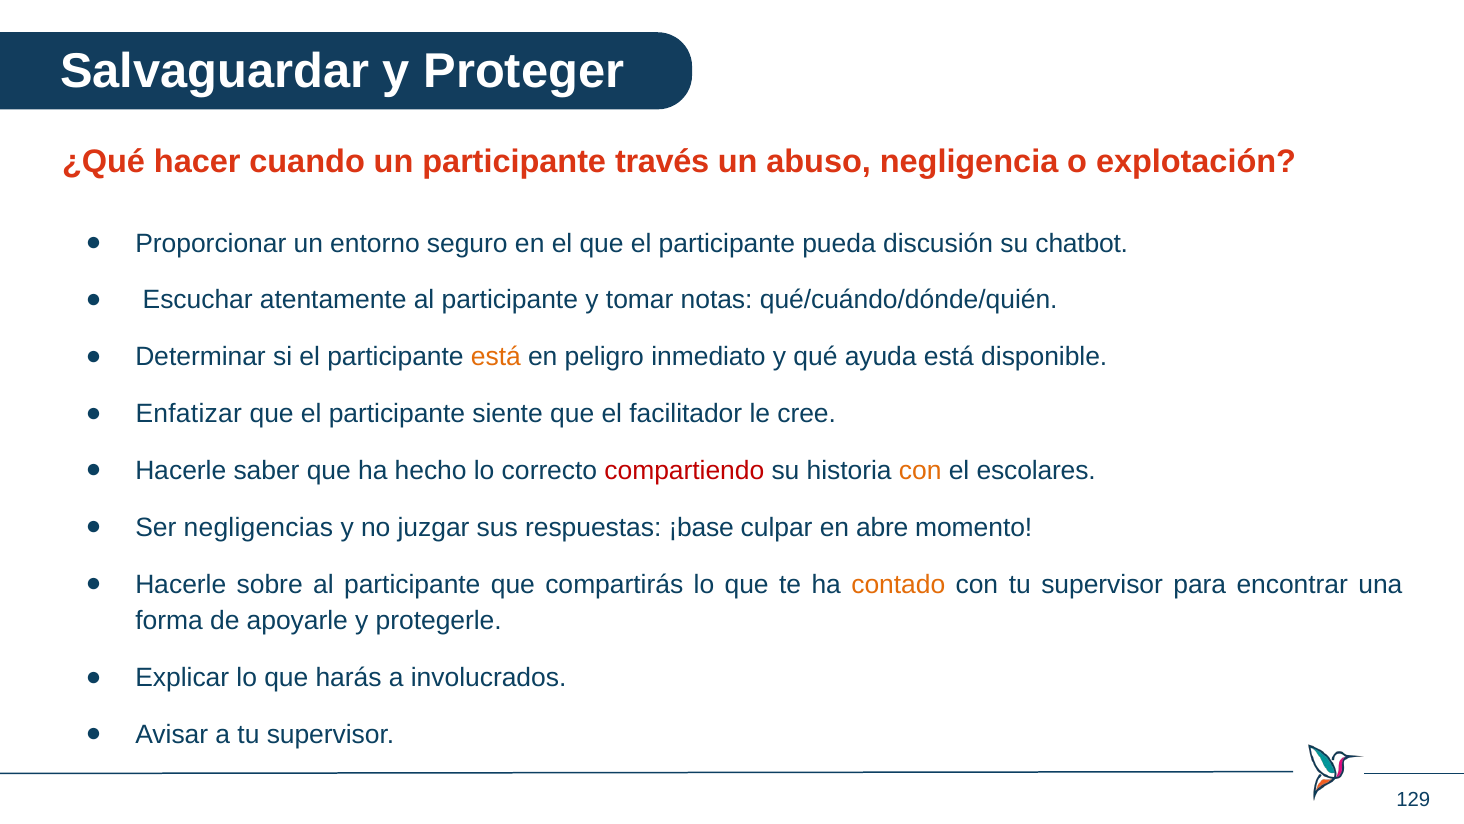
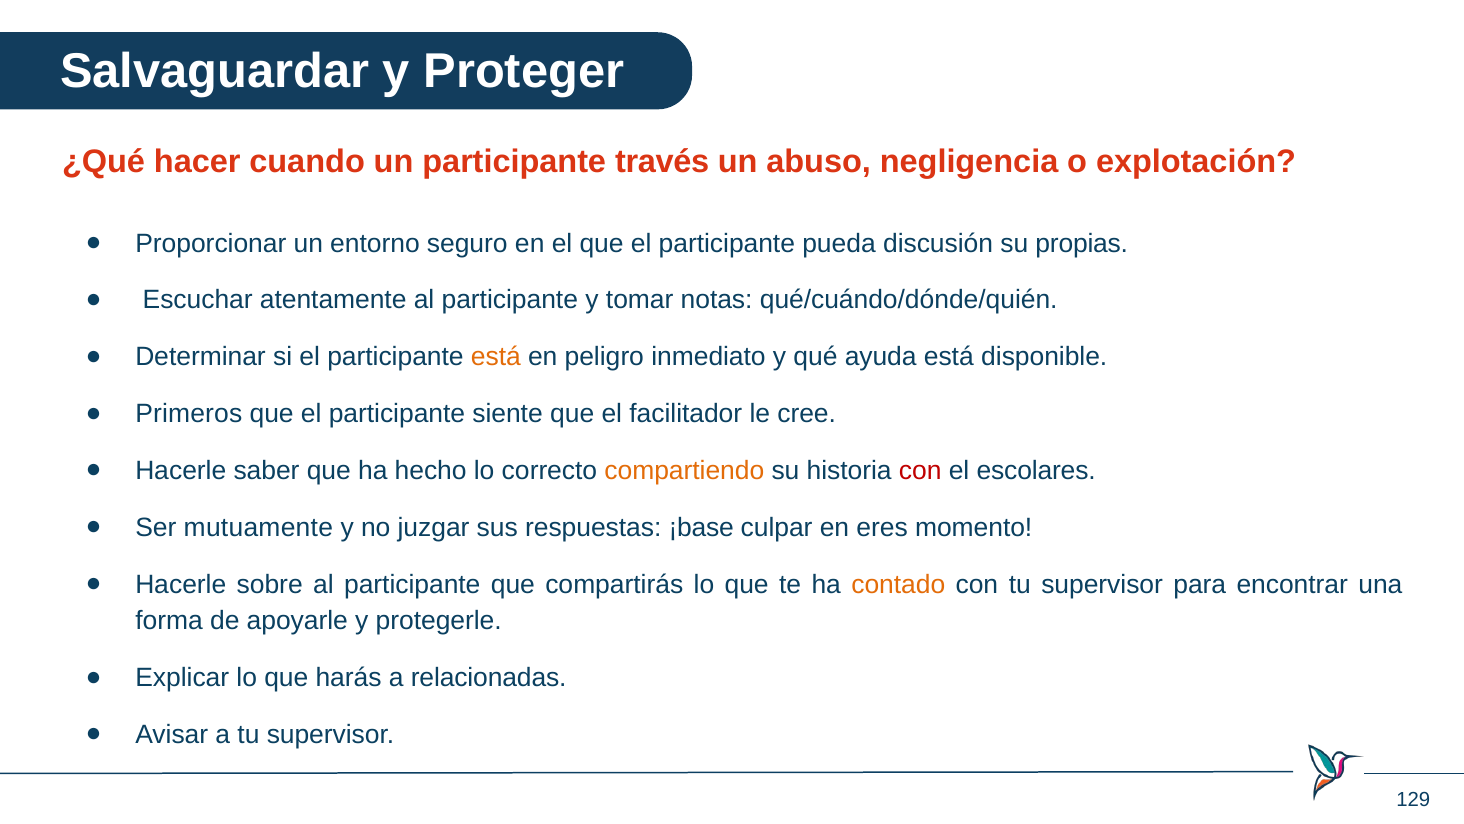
chatbot: chatbot -> propias (1082, 243)
Enfatizar: Enfatizar -> Primeros (189, 414)
compartiendo colour: red -> orange (684, 470)
con colour: orange -> red (920, 470)
negligencias: negligencias -> mutuamente (258, 527)
abre: abre -> eres (882, 527)
involucrados: involucrados -> relacionadas (489, 677)
